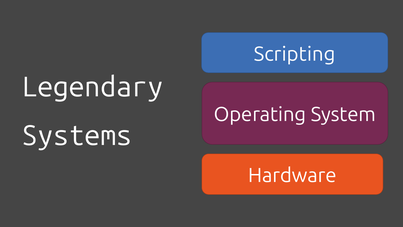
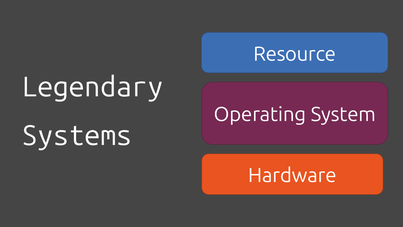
Scripting: Scripting -> Resource (295, 54)
